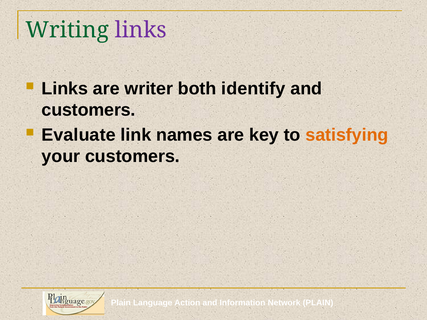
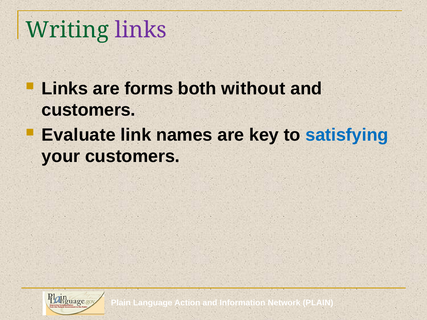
writer: writer -> forms (149, 89)
identify: identify -> without (253, 89)
satisfying colour: orange -> blue (347, 135)
